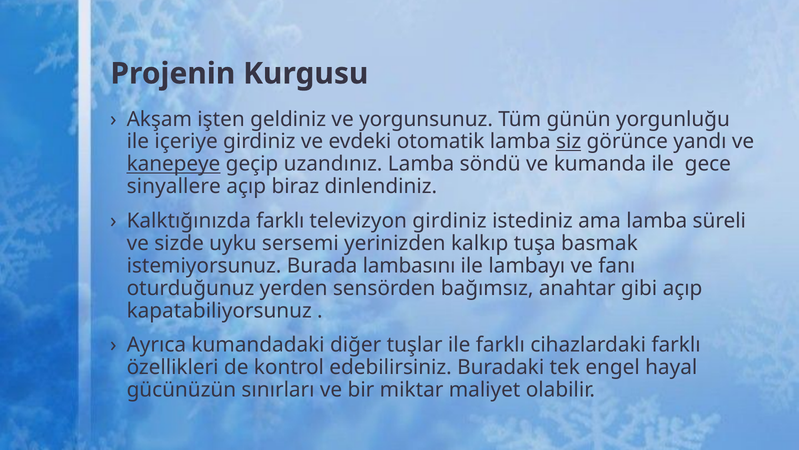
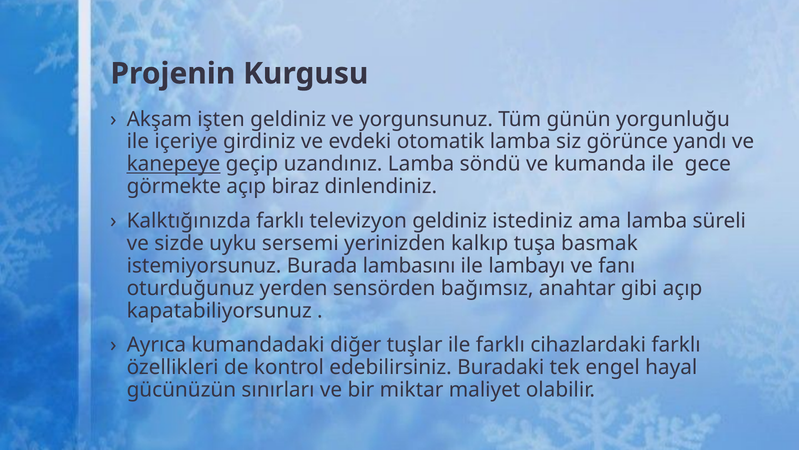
siz underline: present -> none (569, 141)
sinyallere: sinyallere -> görmekte (174, 186)
televizyon girdiniz: girdiniz -> geldiniz (450, 221)
